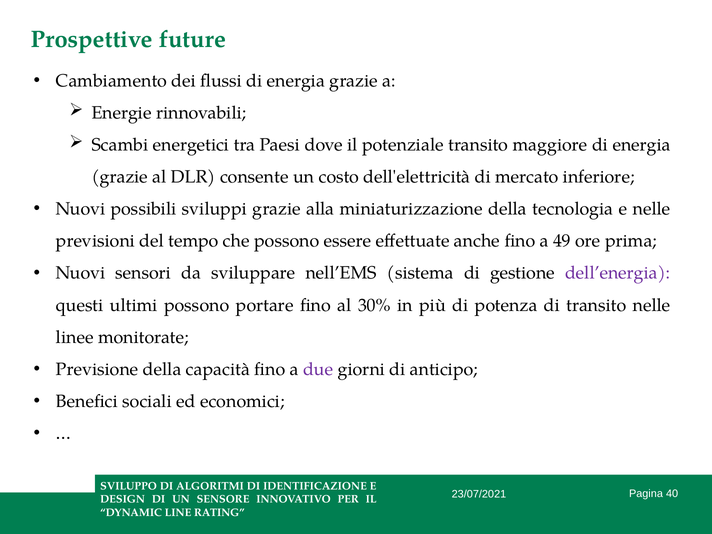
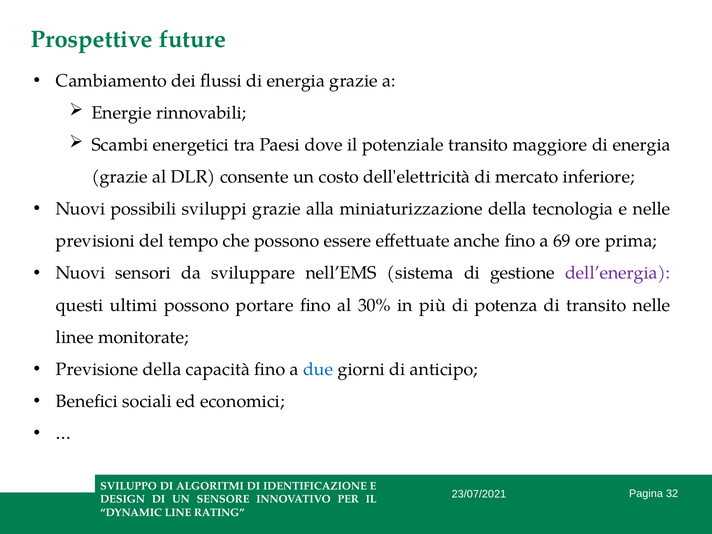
49: 49 -> 69 (562, 241)
due colour: purple -> blue (318, 369)
40: 40 -> 32 (672, 494)
